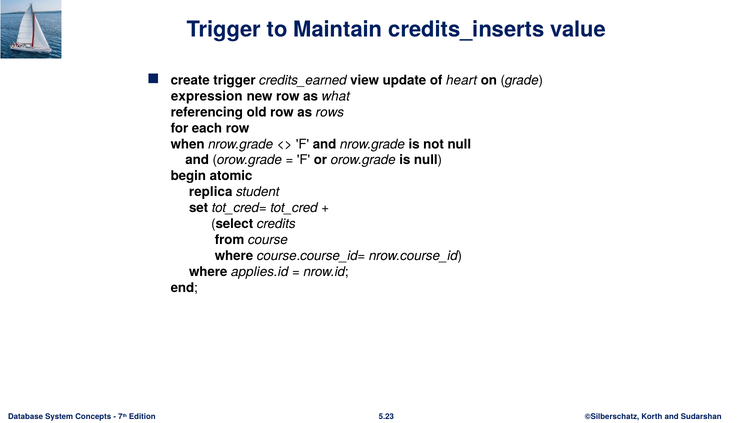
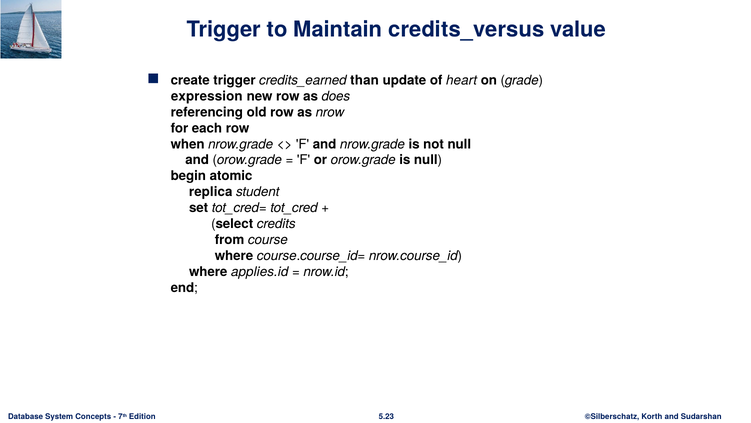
credits_inserts: credits_inserts -> credits_versus (466, 29)
view: view -> than (365, 80)
what: what -> does (336, 96)
rows: rows -> nrow (330, 112)
